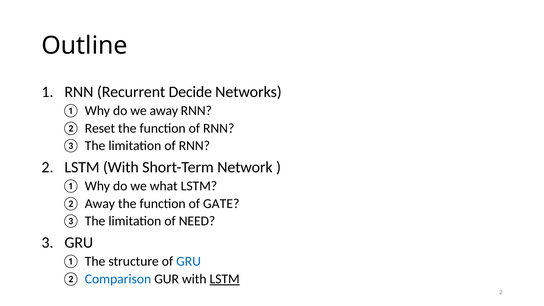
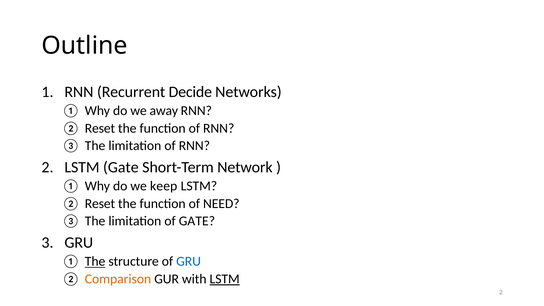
LSTM With: With -> Gate (121, 167)
what: what -> keep (164, 186)
Away: Away -> Reset (100, 204)
GATE: GATE -> NEED (221, 204)
of NEED: NEED -> GATE (197, 221)
The underline: none -> present (95, 261)
Comparison colour: blue -> orange (118, 279)
